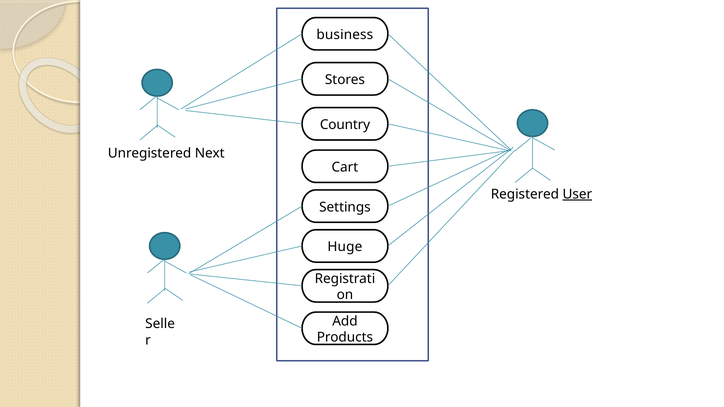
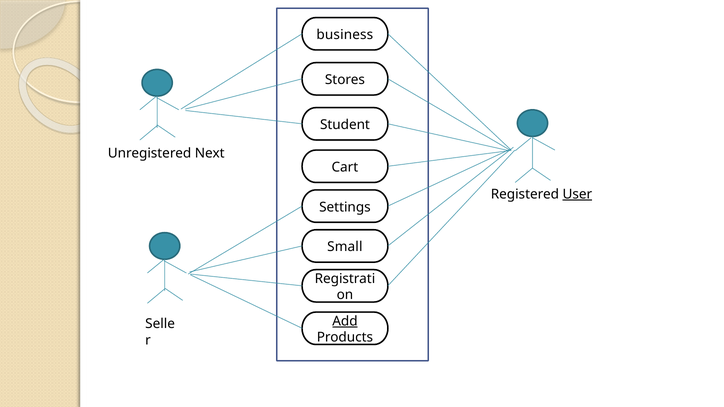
Country: Country -> Student (345, 125)
Huge: Huge -> Small (345, 247)
Add underline: none -> present (345, 321)
